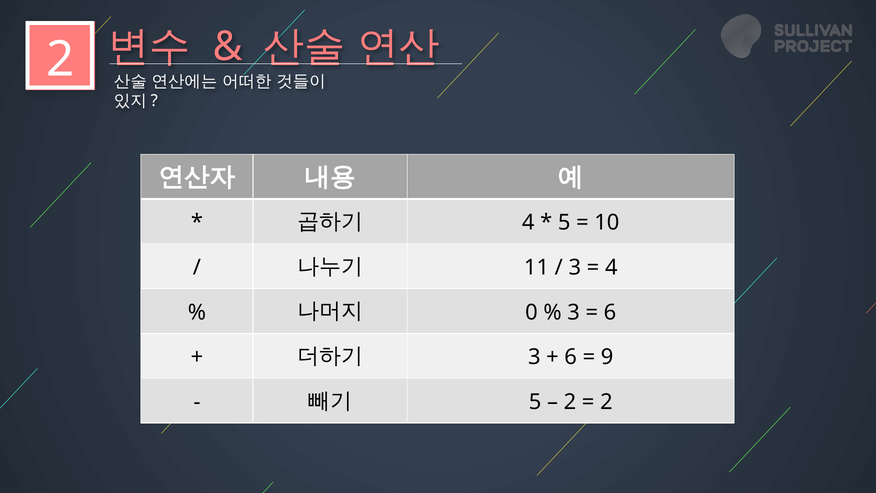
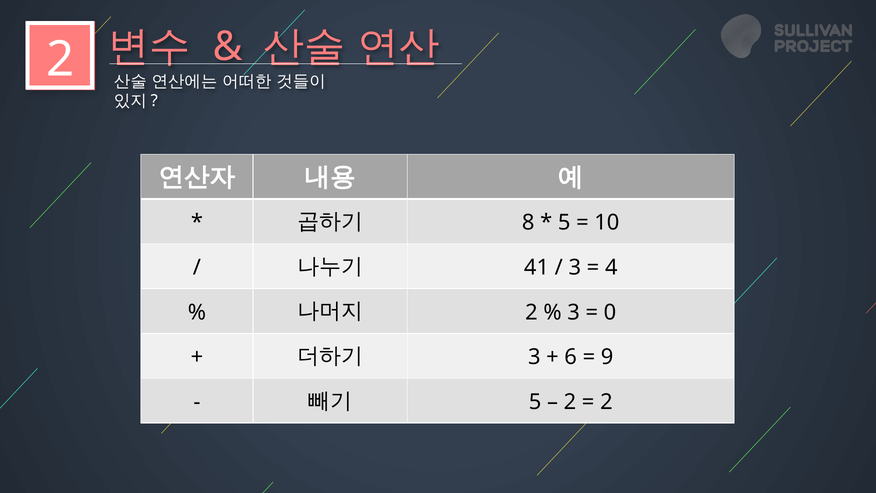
4: 4 -> 8 (528, 223)
11: 11 -> 41 (537, 267)
0: 0 -> 2 (531, 312)
6: 6 -> 0 (610, 312)
